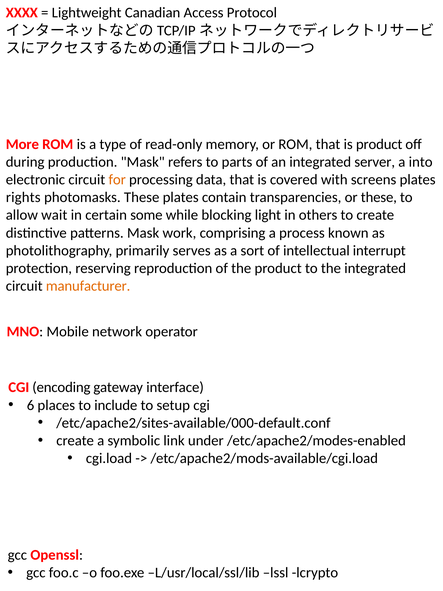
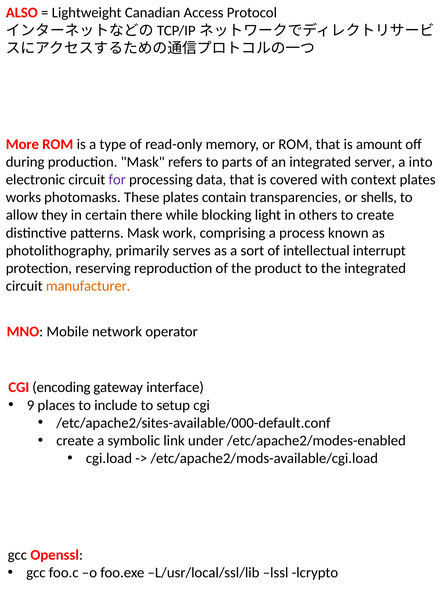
XXXX: XXXX -> ALSO (22, 13)
is product: product -> amount (379, 144)
for colour: orange -> purple (117, 180)
screens: screens -> context (374, 180)
rights: rights -> works (23, 197)
or these: these -> shells (379, 197)
wait: wait -> they (54, 215)
some: some -> there (146, 215)
6: 6 -> 9 (31, 405)
